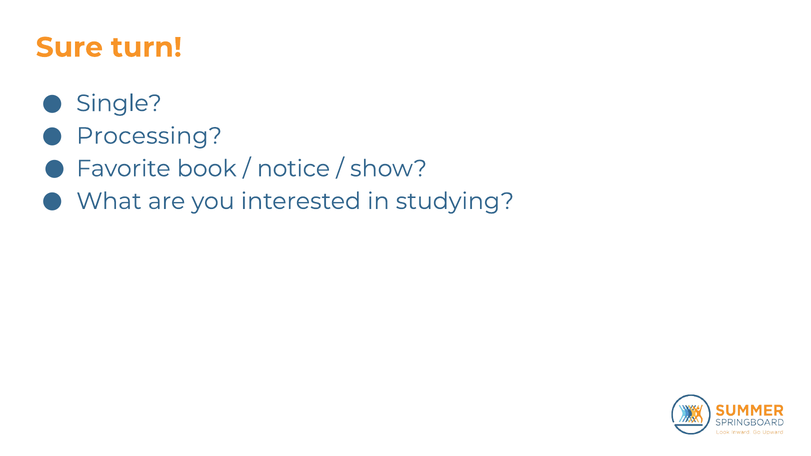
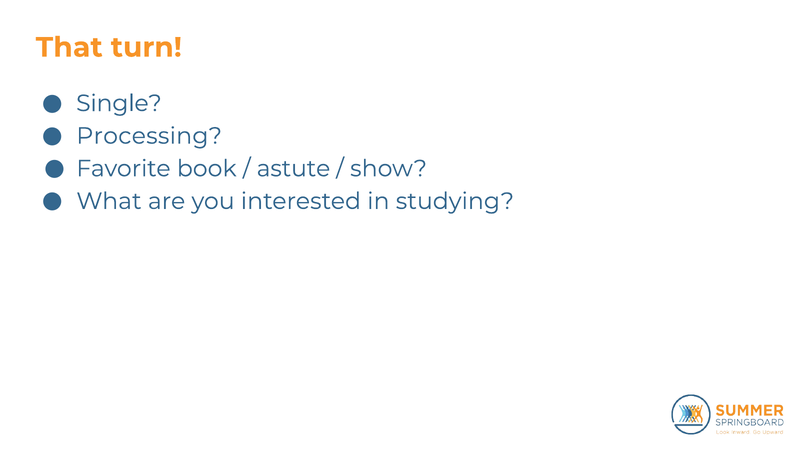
Sure: Sure -> That (69, 47)
notice: notice -> astute (293, 169)
